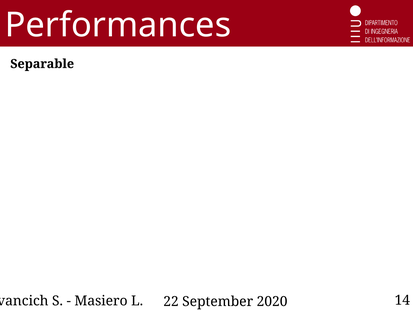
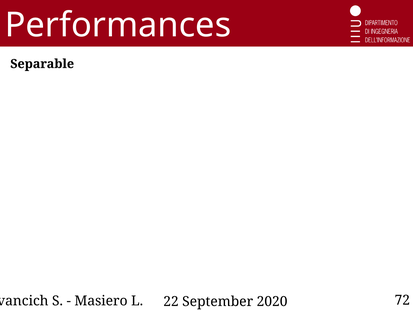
14: 14 -> 72 (402, 300)
